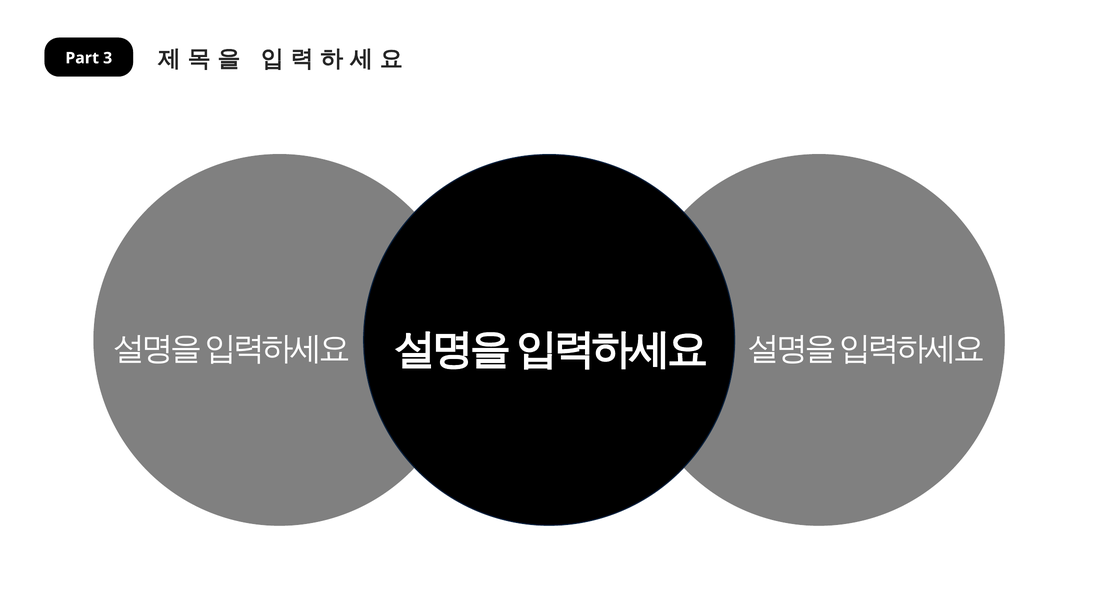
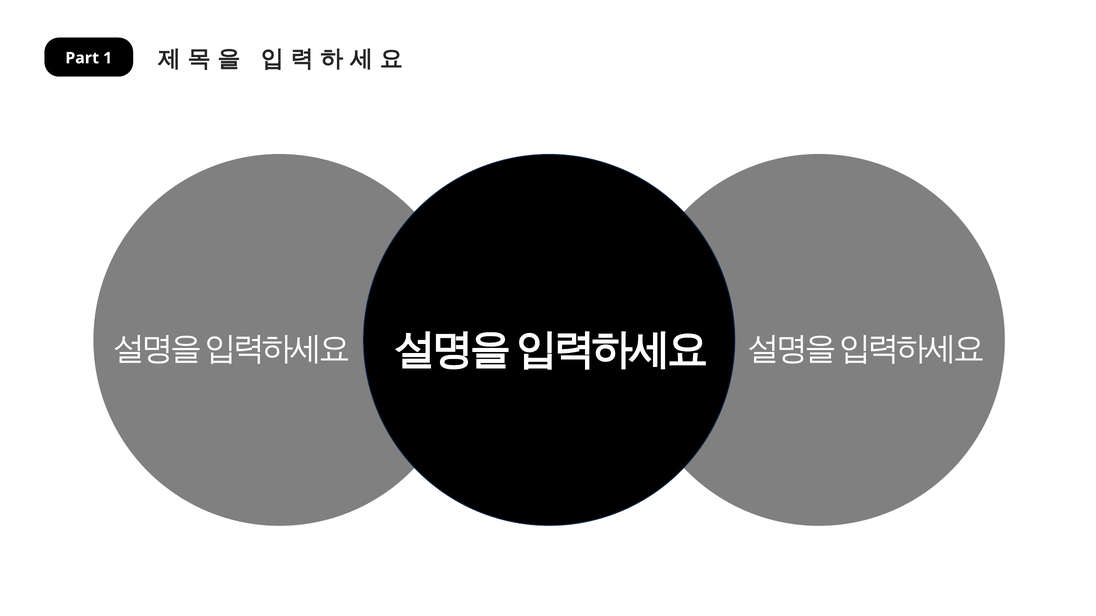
3: 3 -> 1 (108, 58)
